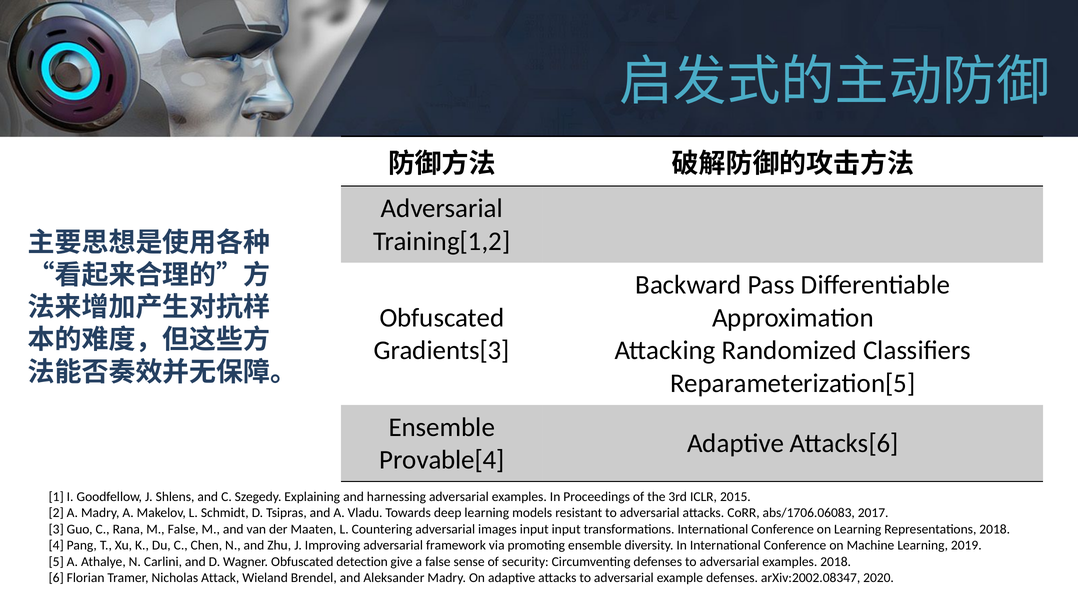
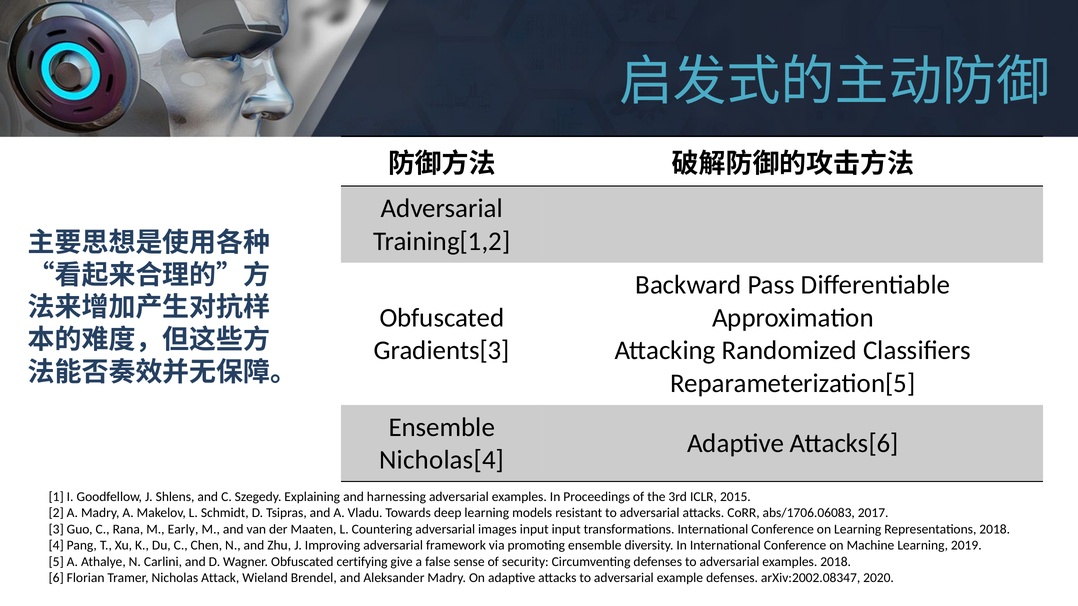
Provable[4: Provable[4 -> Nicholas[4 (442, 460)
M False: False -> Early (183, 530)
detection: detection -> certifying (362, 562)
